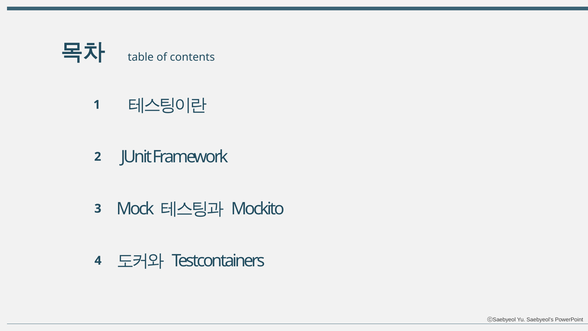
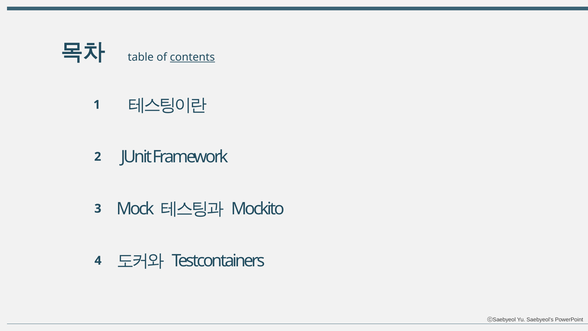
contents underline: none -> present (192, 57)
